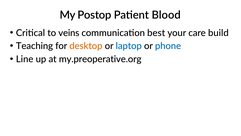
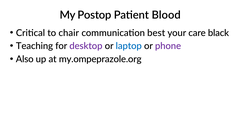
veins: veins -> chair (69, 33)
build: build -> black (218, 33)
desktop colour: orange -> purple (86, 46)
phone colour: blue -> purple (168, 46)
Line: Line -> Also (25, 59)
my.preoperative.org: my.preoperative.org -> my.ompeprazole.org (100, 59)
